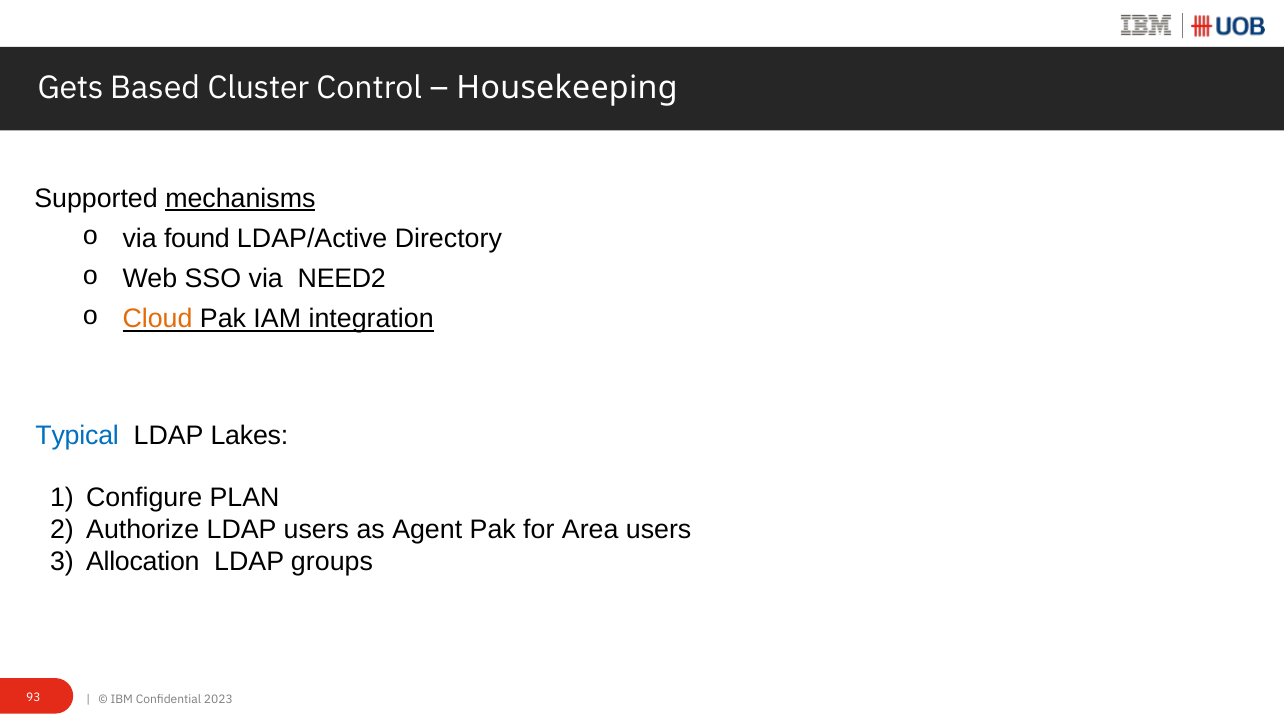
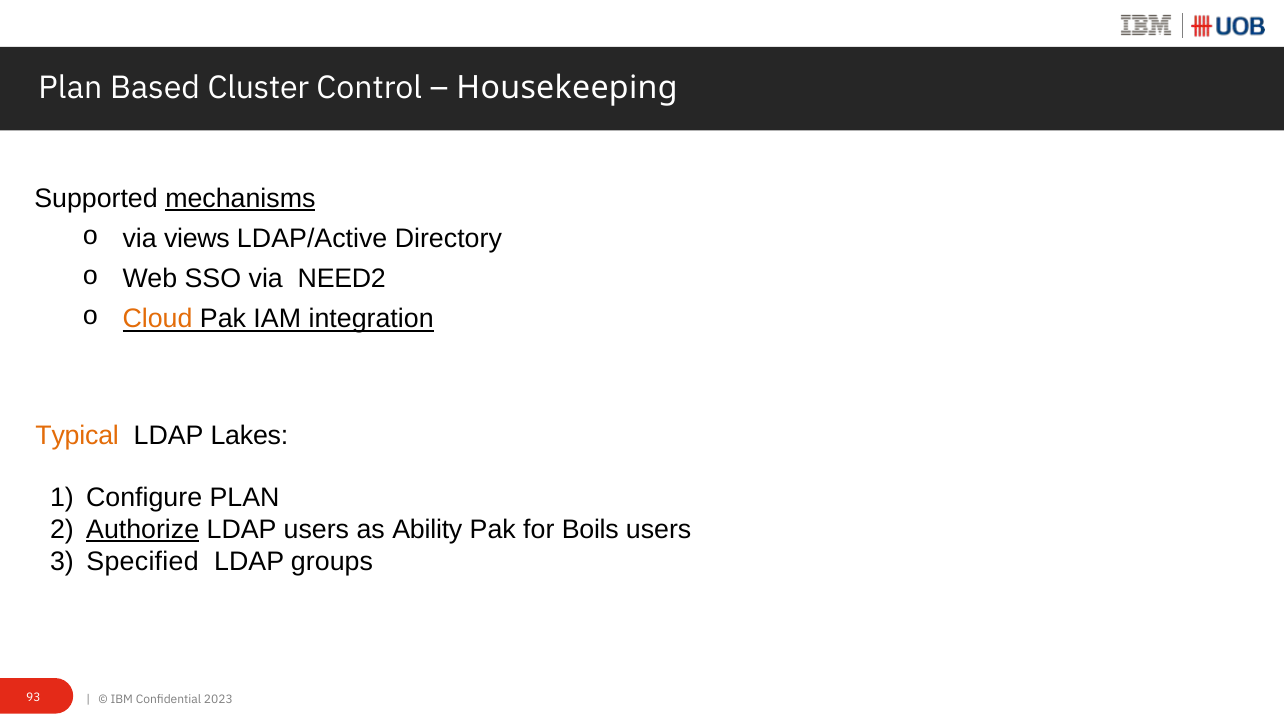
Gets: Gets -> Plan (70, 88)
found: found -> views (197, 239)
Typical colour: blue -> orange (77, 436)
Authorize underline: none -> present (143, 530)
Agent: Agent -> Ability (427, 530)
Area: Area -> Boils (590, 530)
Allocation: Allocation -> Specified (143, 562)
